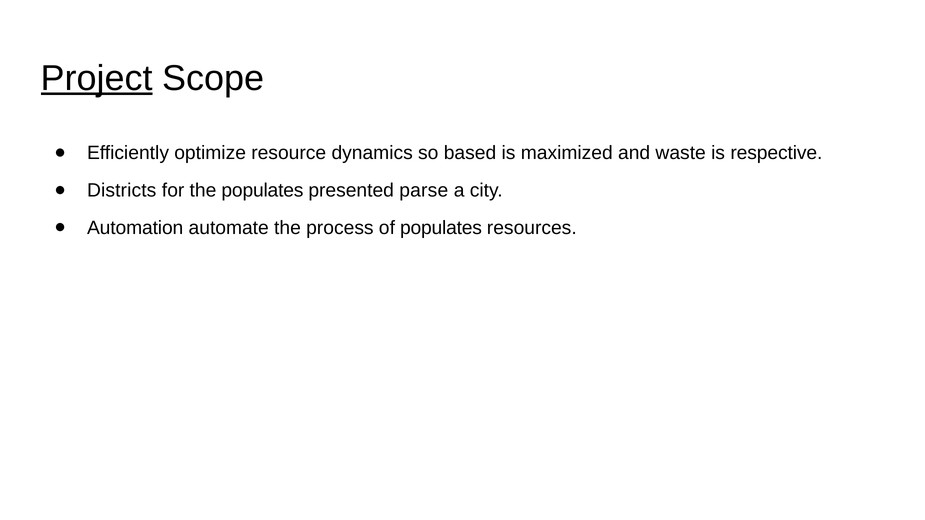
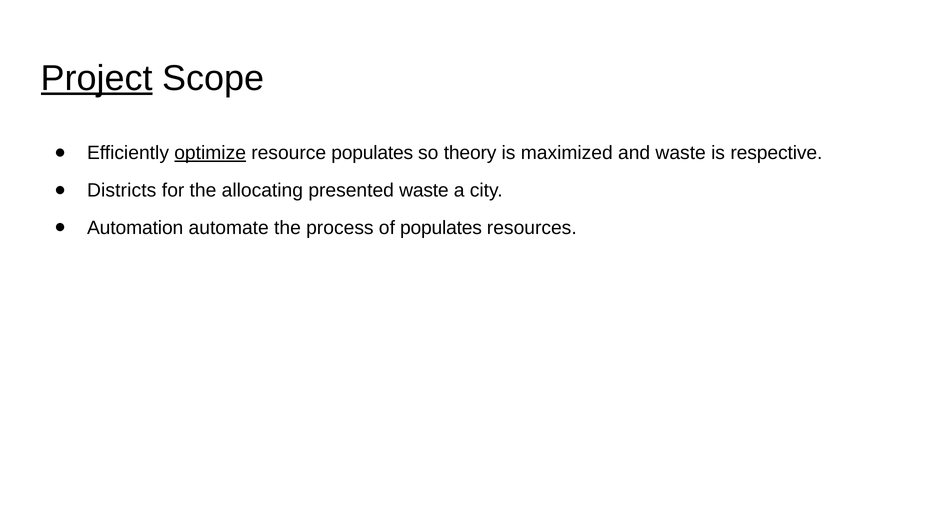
optimize underline: none -> present (210, 153)
resource dynamics: dynamics -> populates (372, 153)
based: based -> theory (470, 153)
the populates: populates -> allocating (262, 190)
presented parse: parse -> waste (424, 190)
